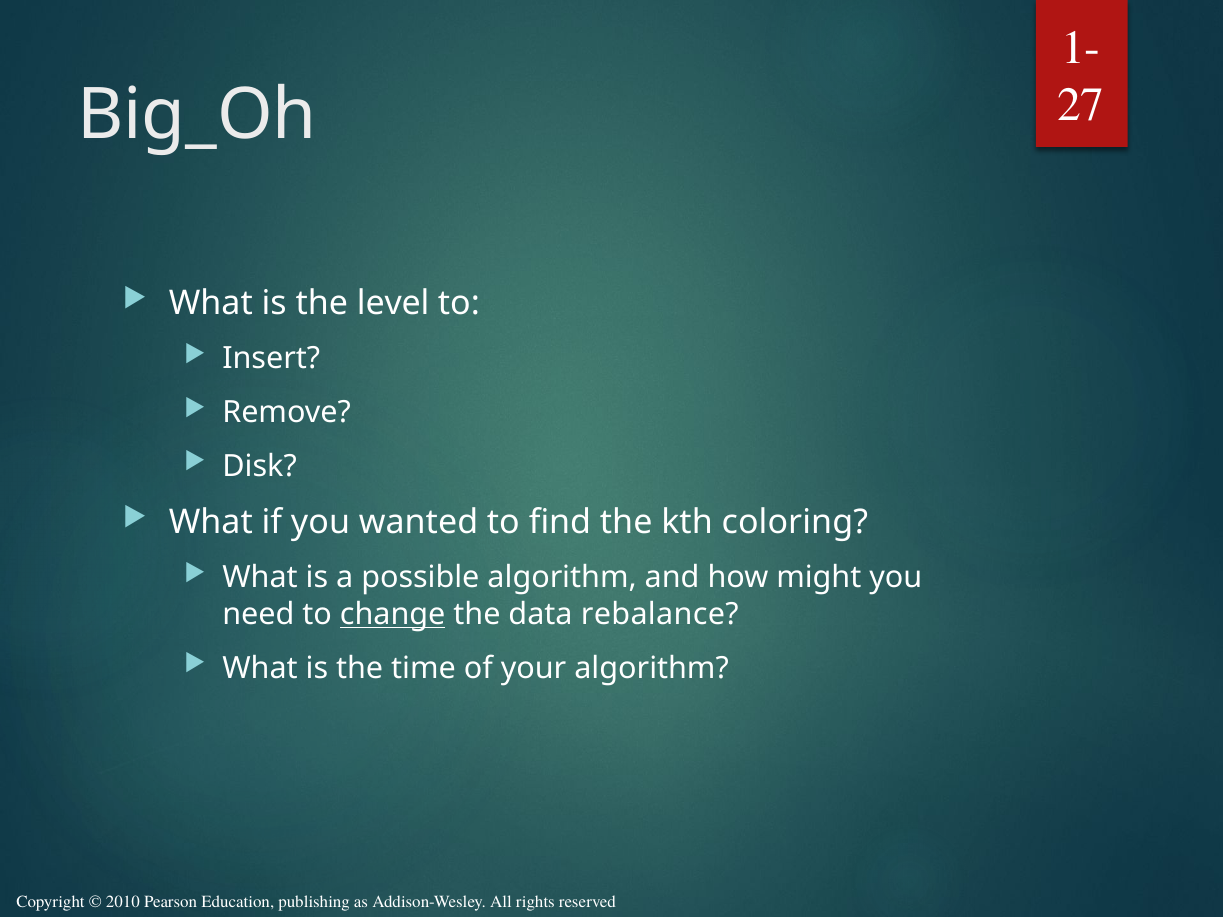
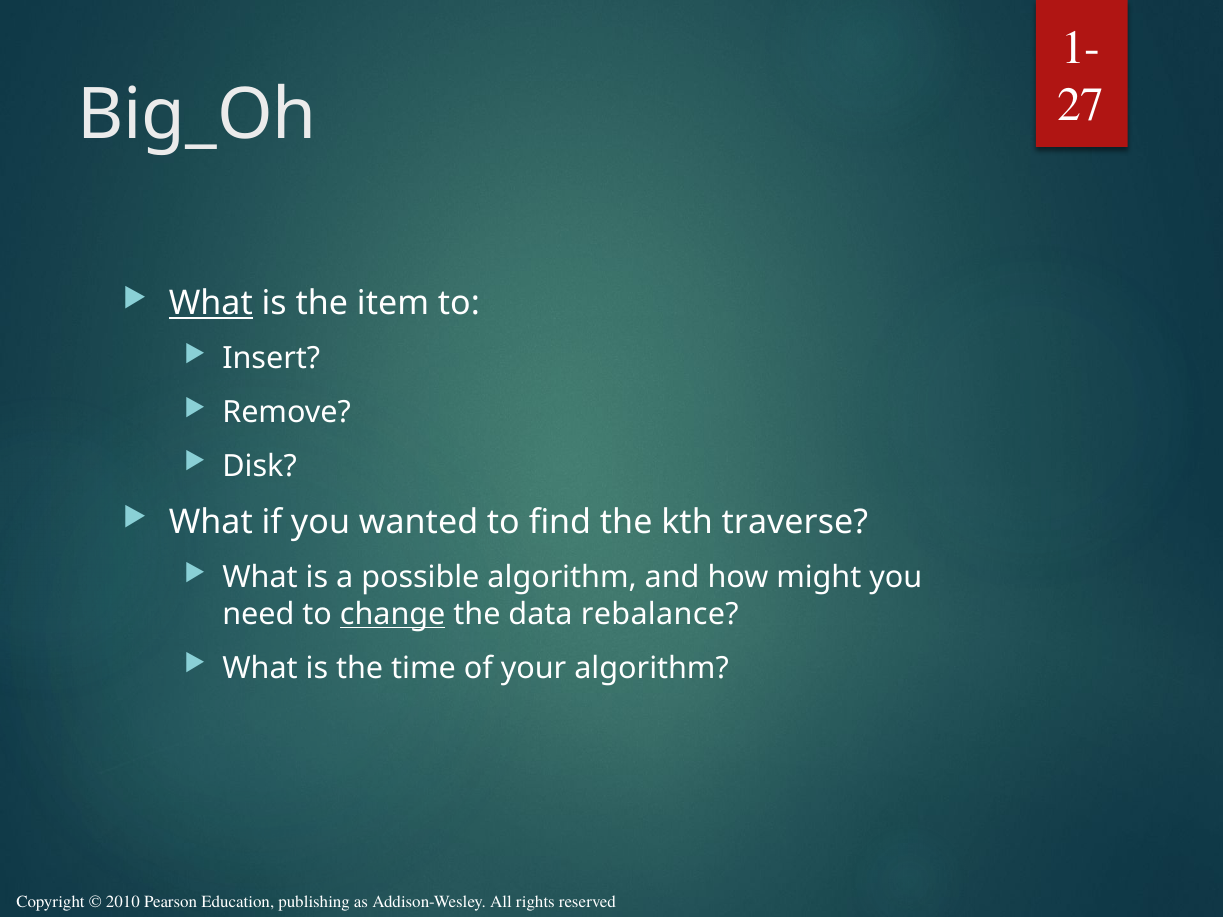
What underline: none -> present (211, 303)
level: level -> item (393, 303)
coloring: coloring -> traverse (795, 522)
